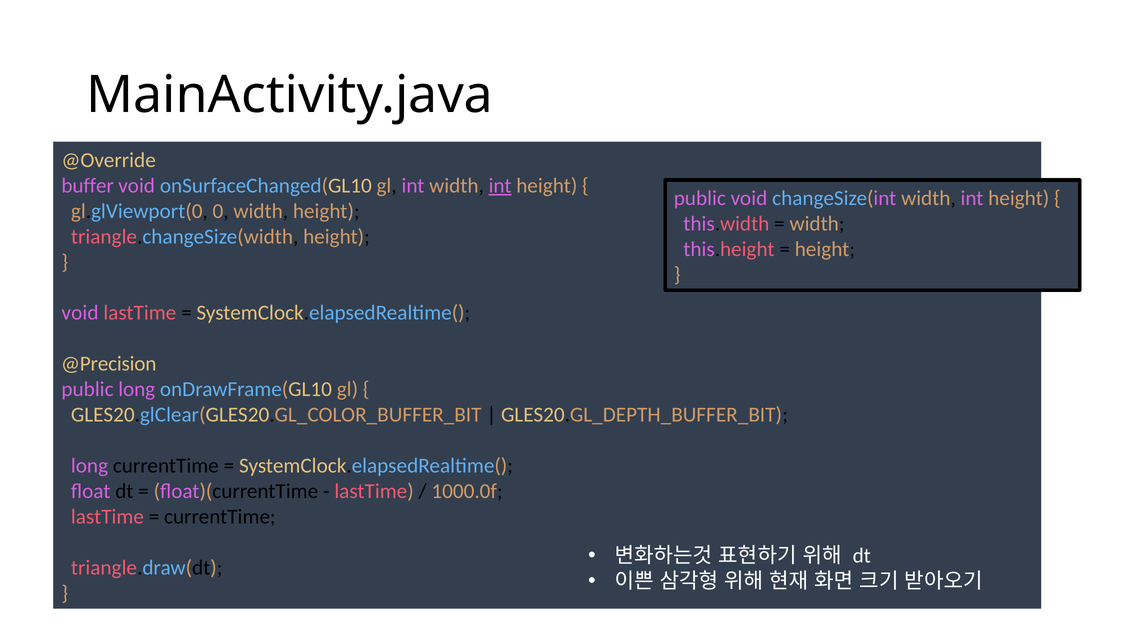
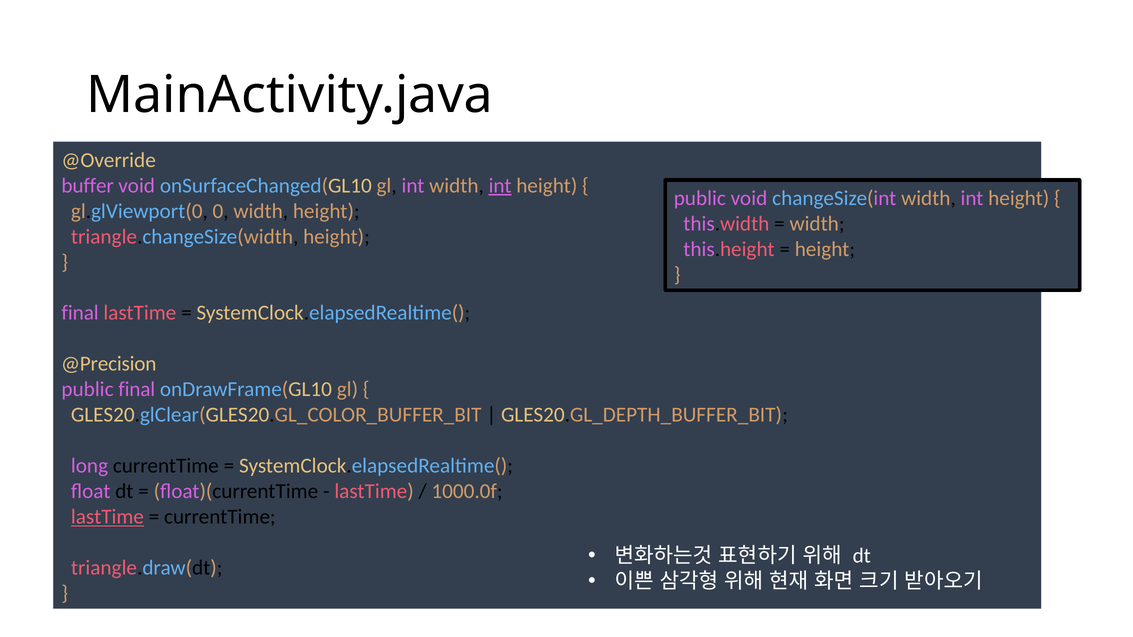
void: void -> final (80, 313)
public long: long -> final (137, 390)
lastTime underline: none -> present (107, 517)
